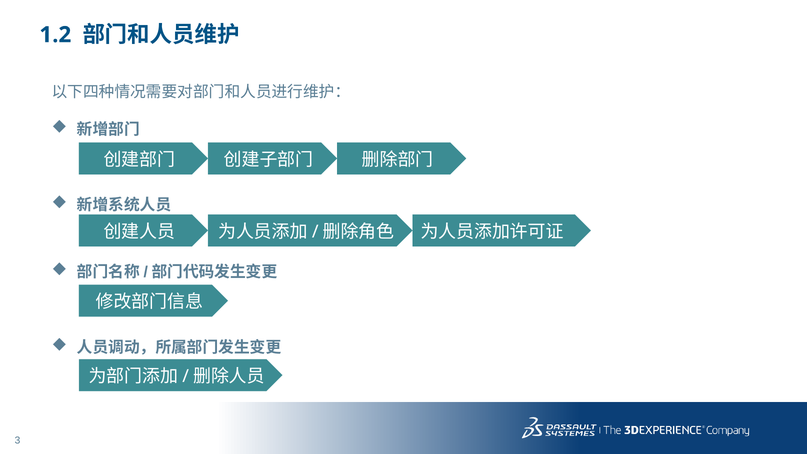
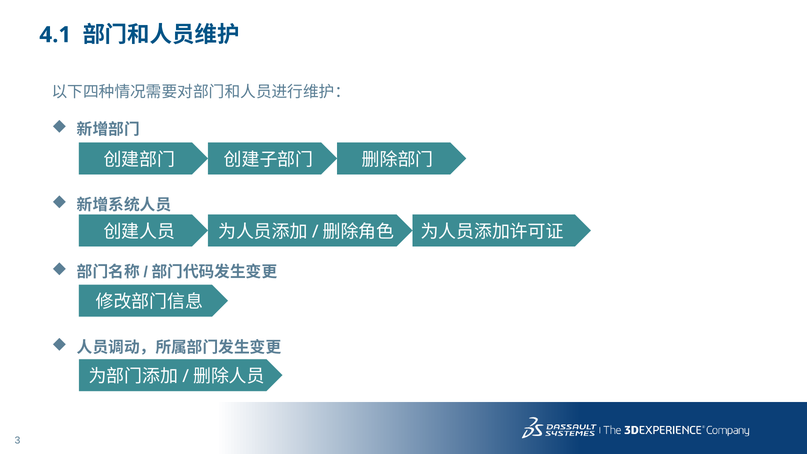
1.2: 1.2 -> 4.1 (55, 35)
